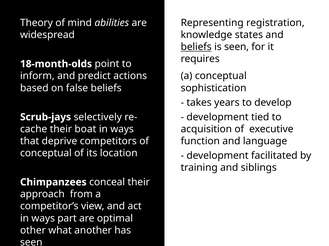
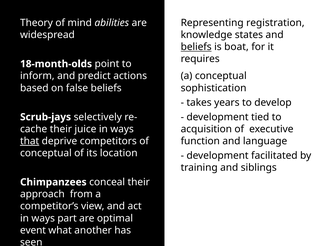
is seen: seen -> boat (236, 47)
boat: boat -> juice (85, 129)
that underline: none -> present (30, 141)
other: other -> event (33, 231)
